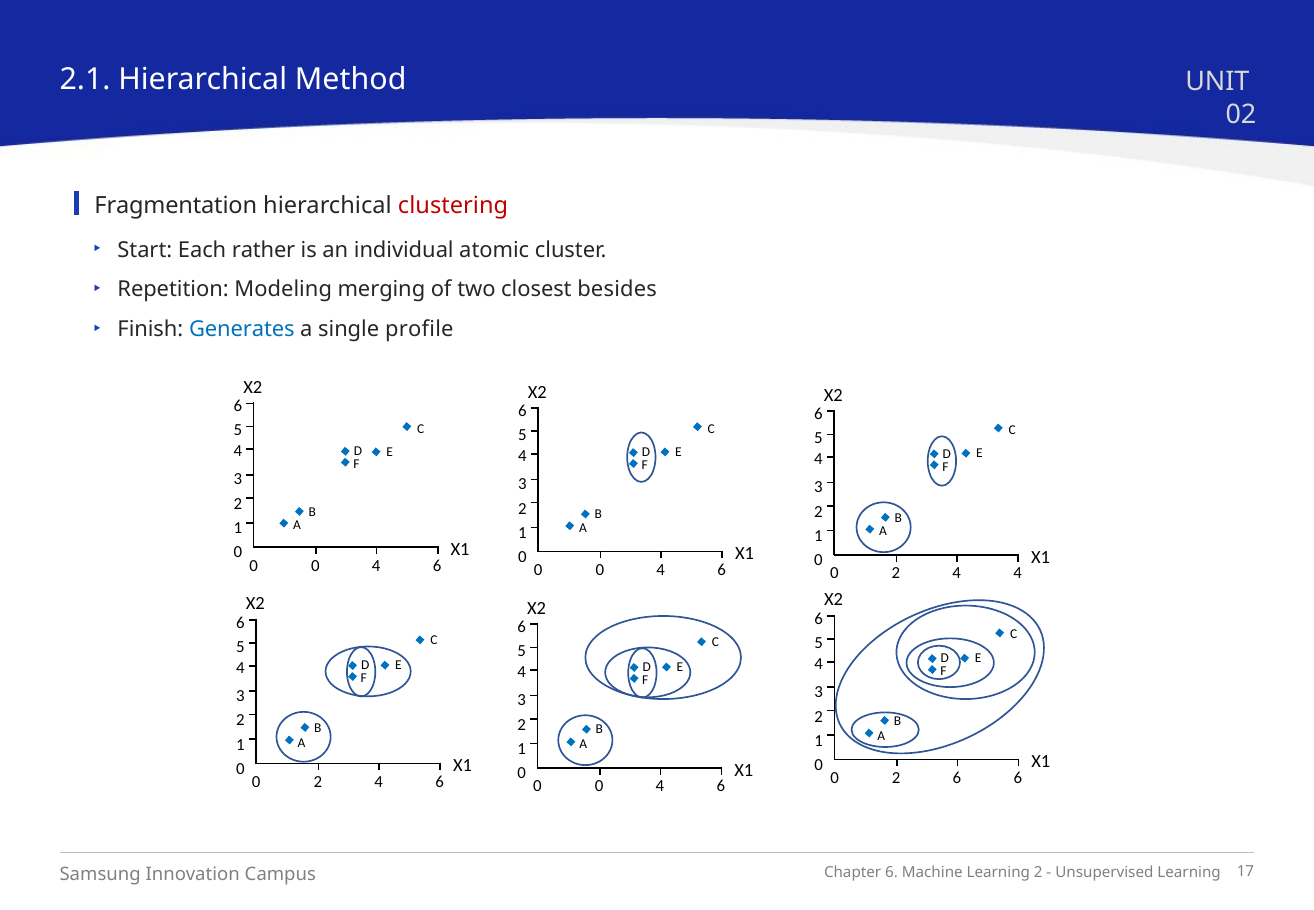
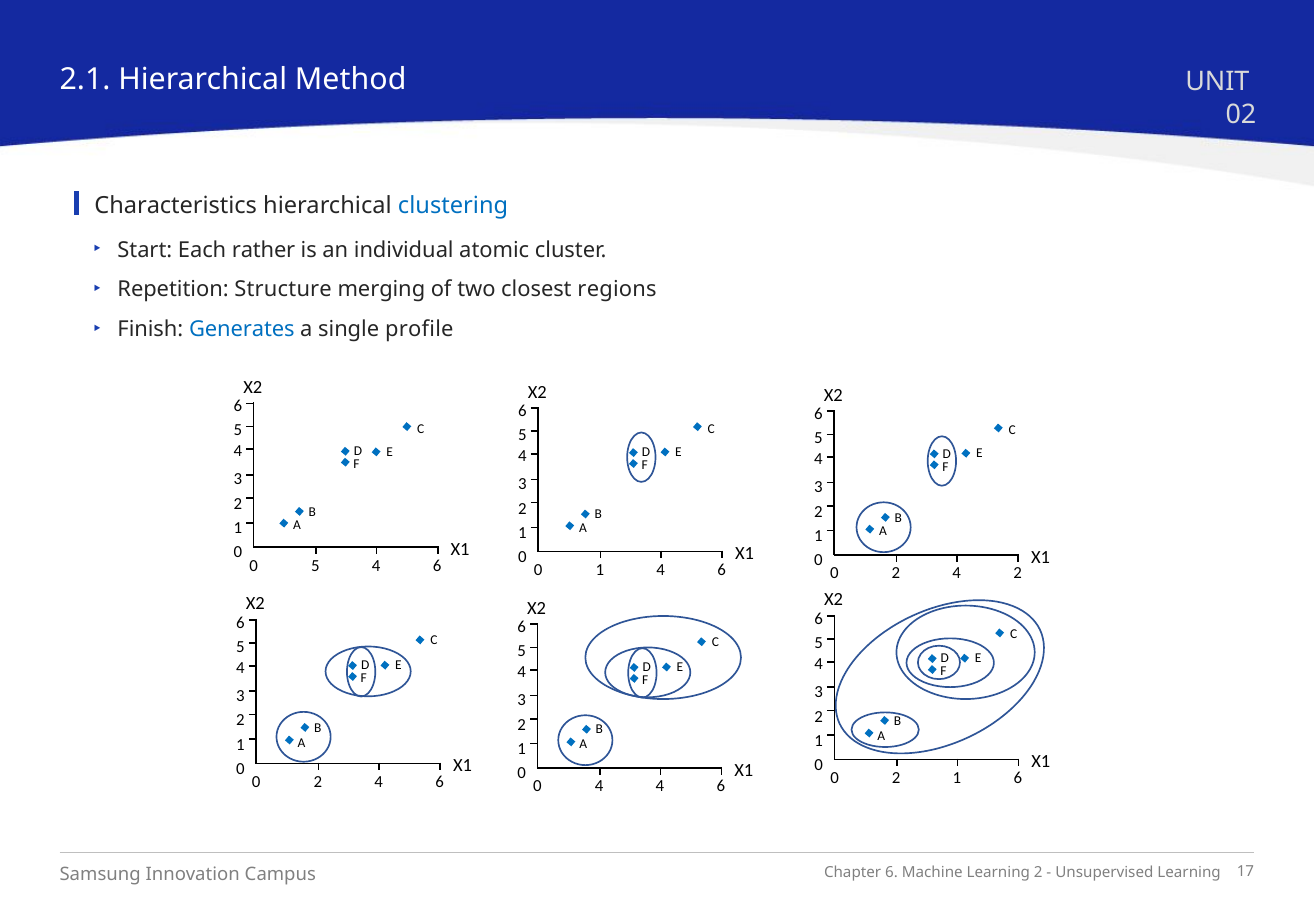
Fragmentation: Fragmentation -> Characteristics (176, 205)
clustering colour: red -> blue (453, 205)
Modeling: Modeling -> Structure (283, 290)
besides: besides -> regions (617, 290)
0: 0 -> 5 (315, 565)
0: 0 -> 1 (600, 570)
4 4: 4 -> 2 (1018, 573)
0 2 6: 6 -> 1 (957, 778)
0: 0 -> 4 (599, 786)
